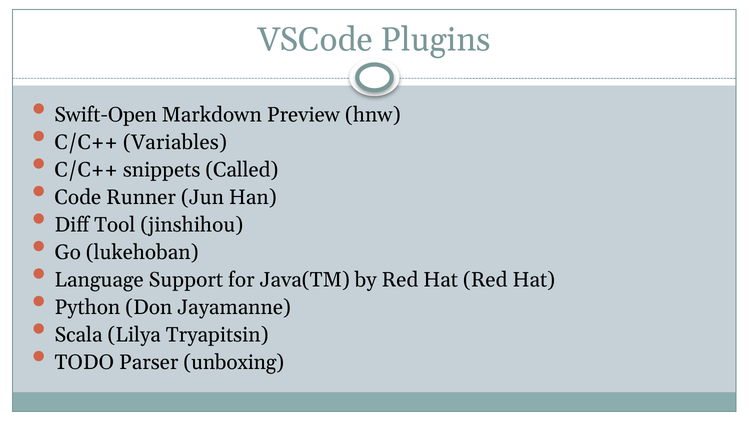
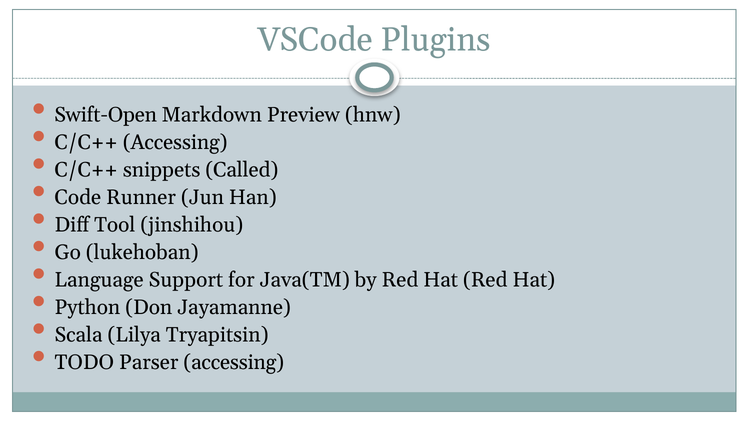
C/C++ Variables: Variables -> Accessing (175, 142)
Parser unboxing: unboxing -> accessing (234, 363)
